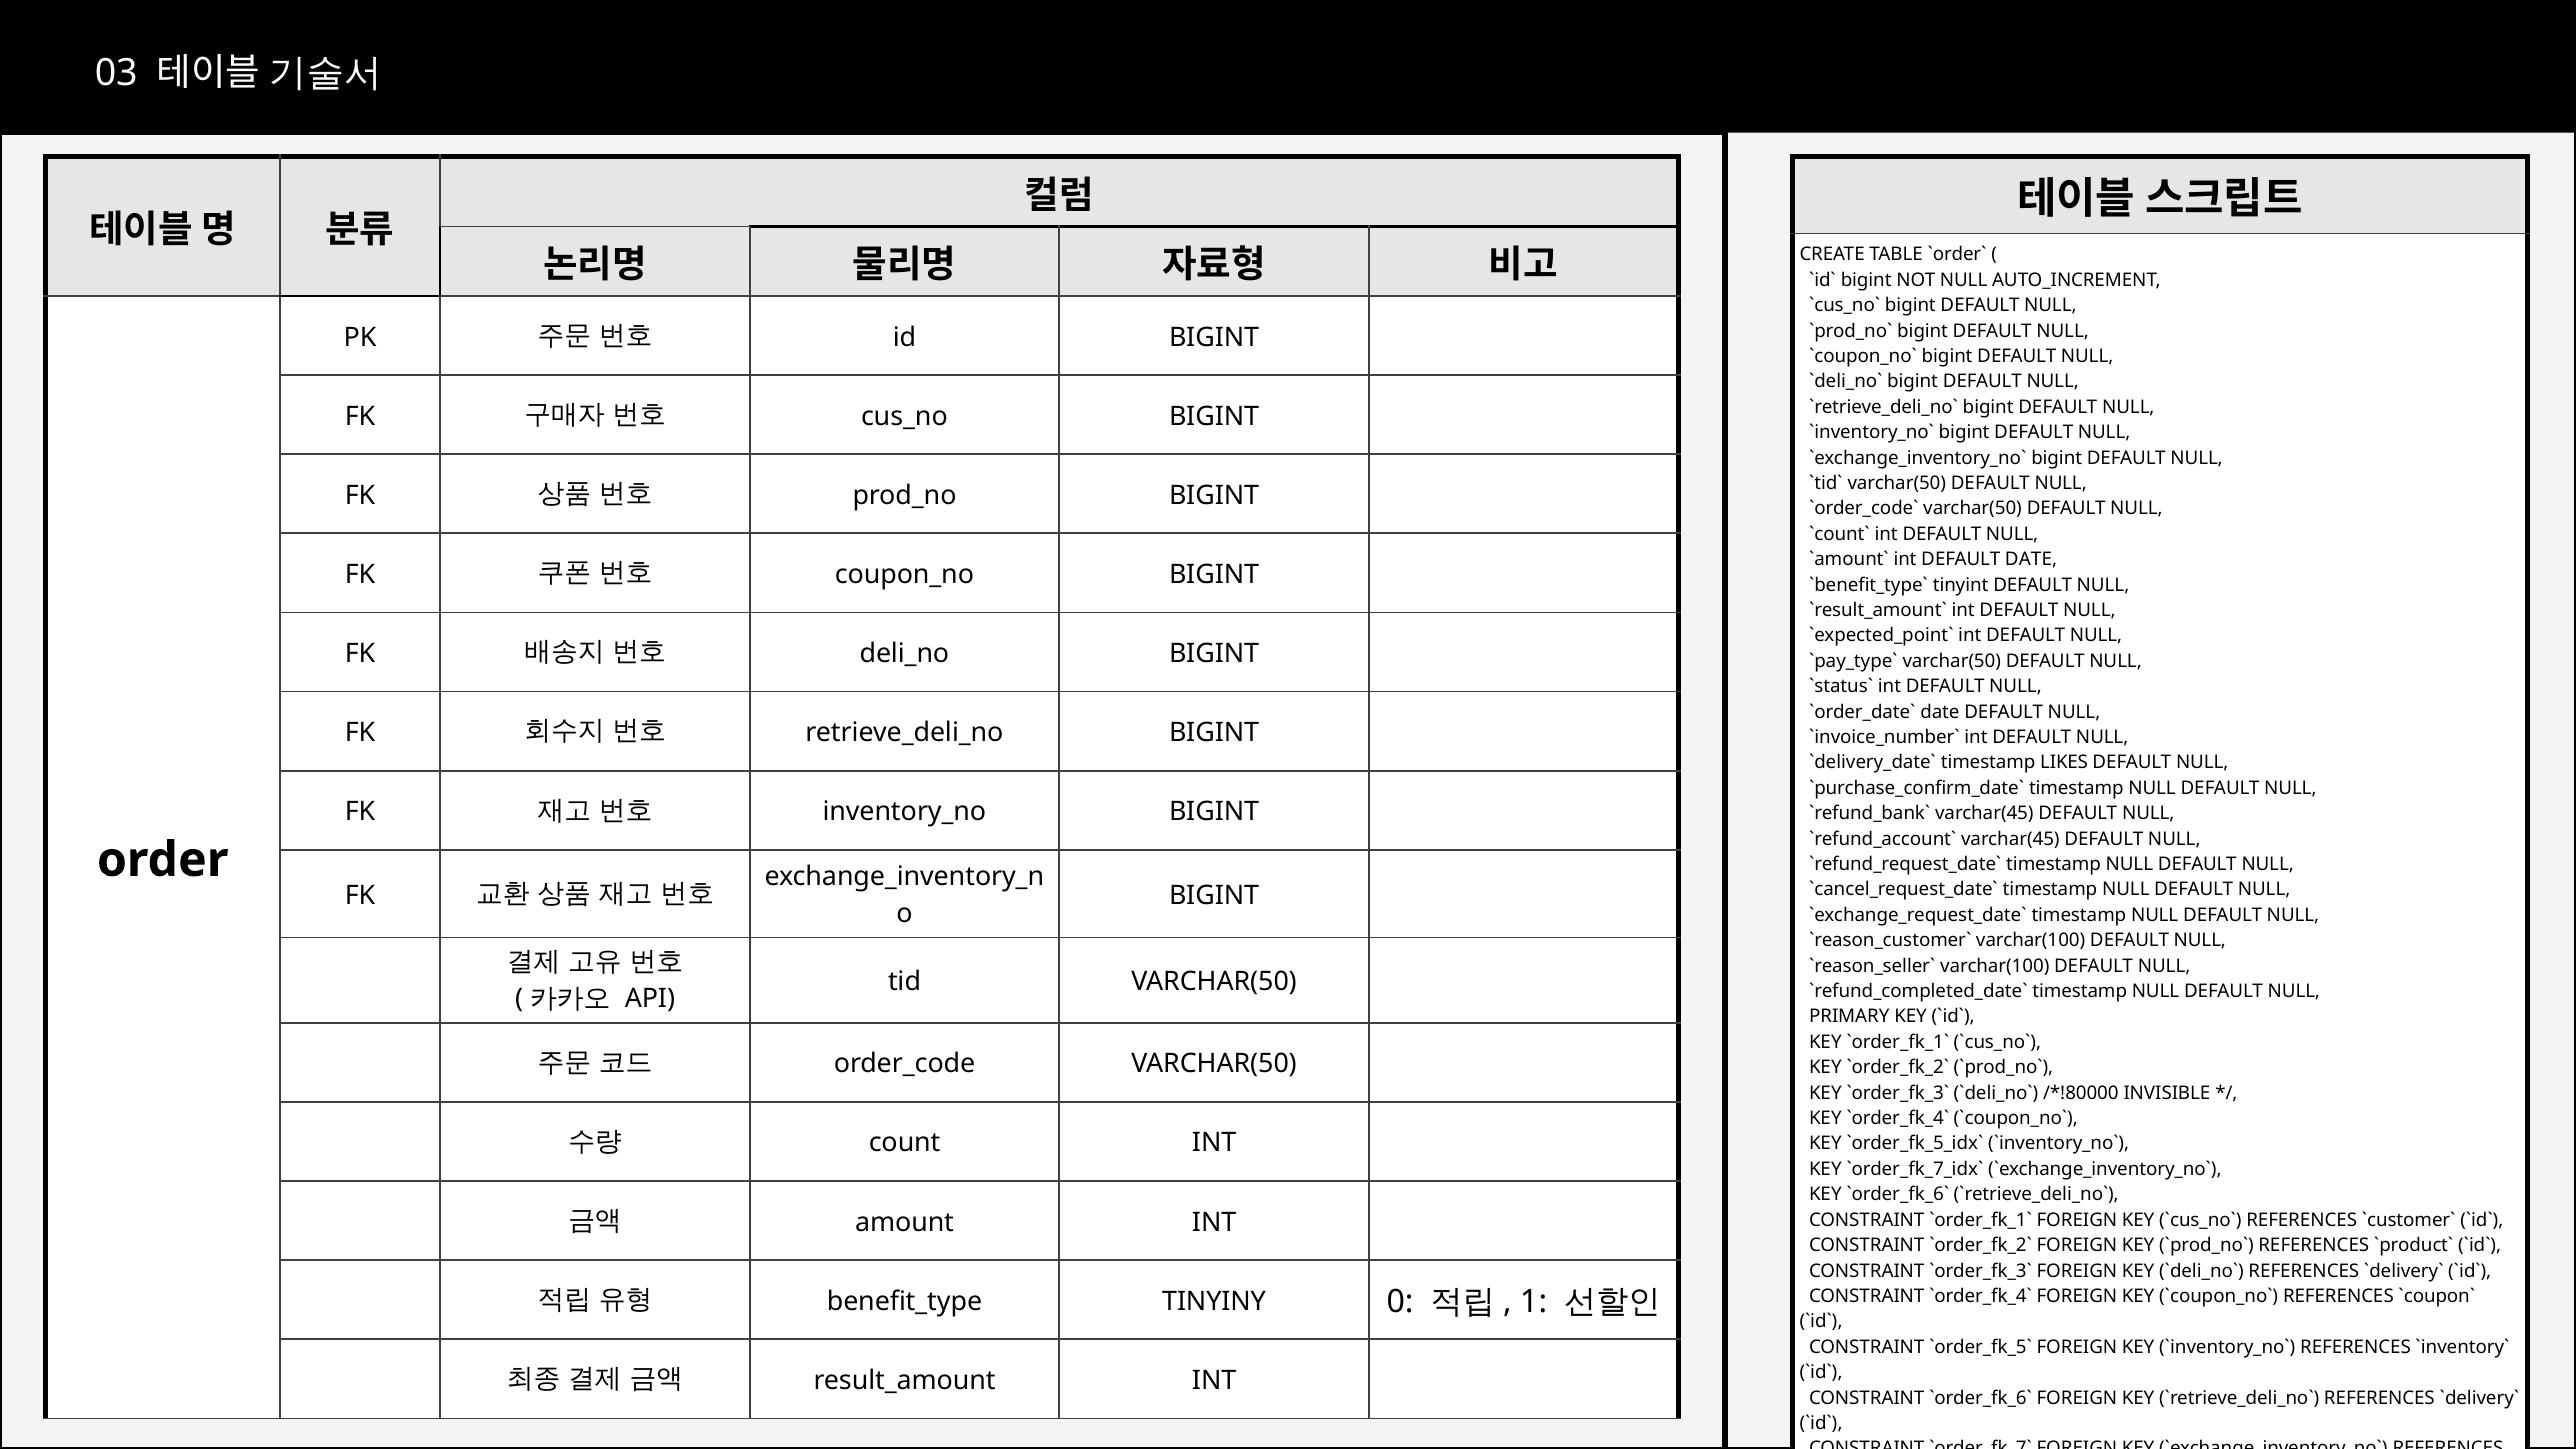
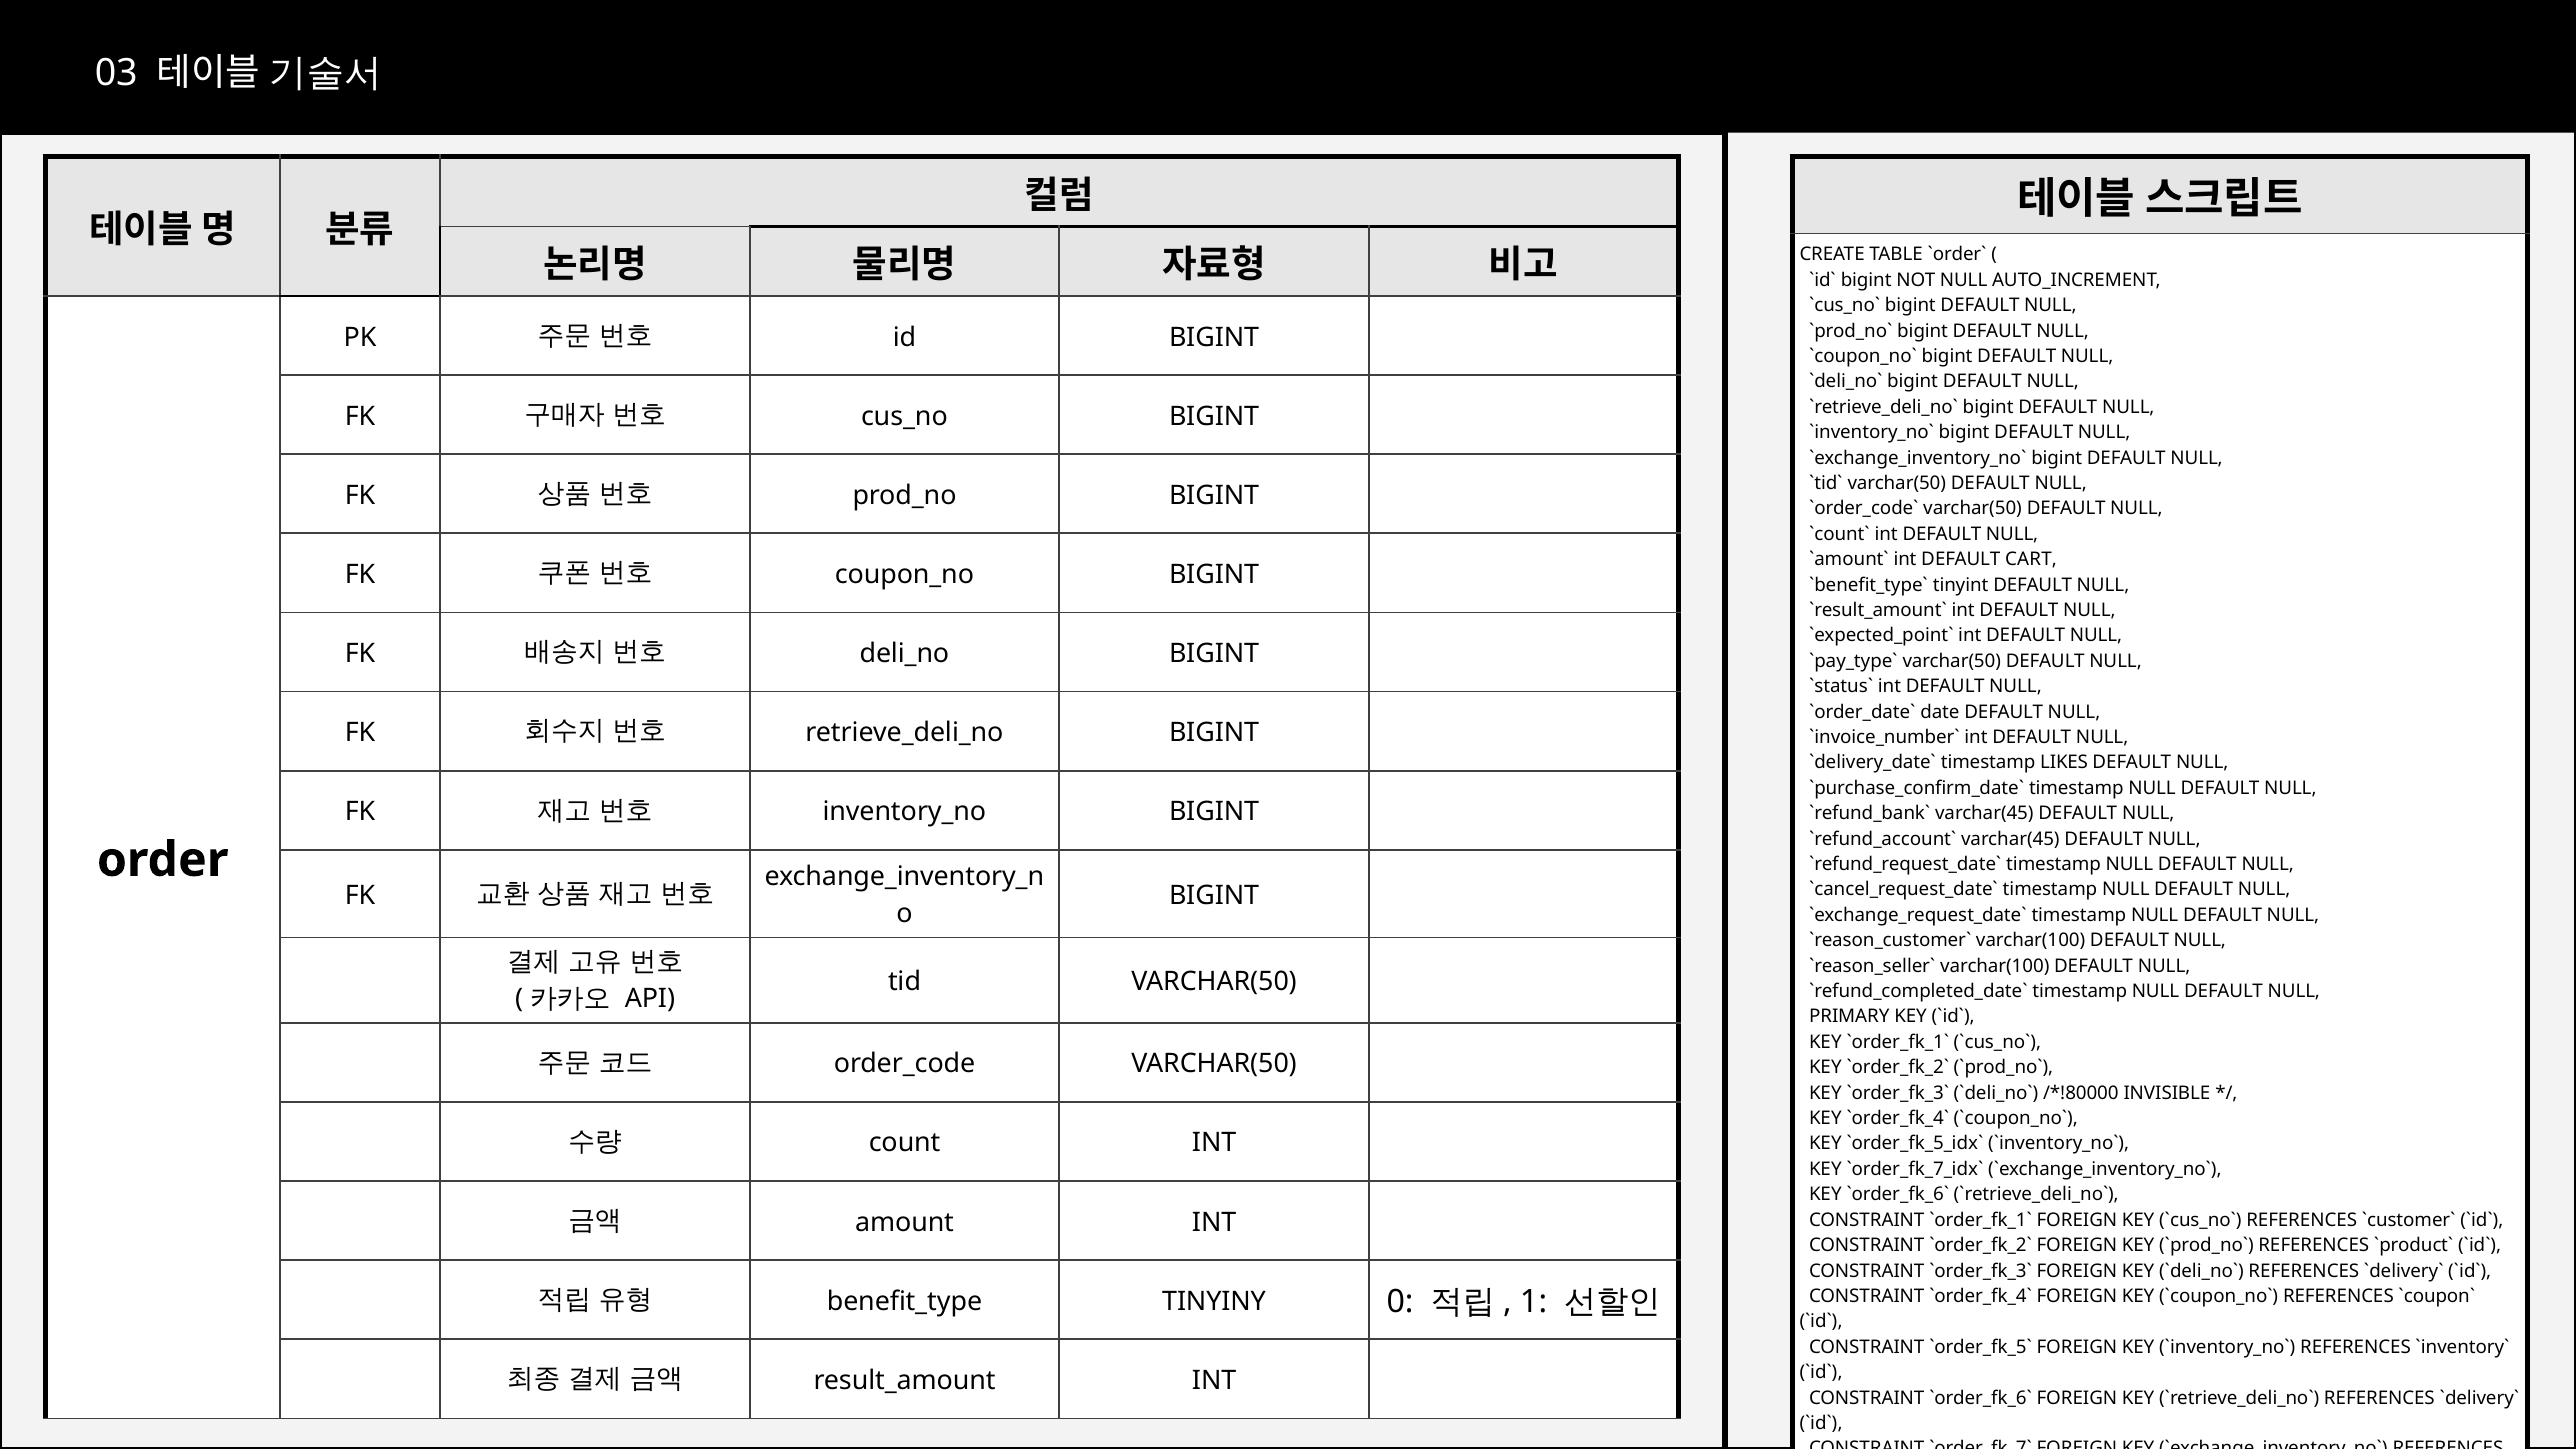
DEFAULT DATE: DATE -> CART (2031, 559)
